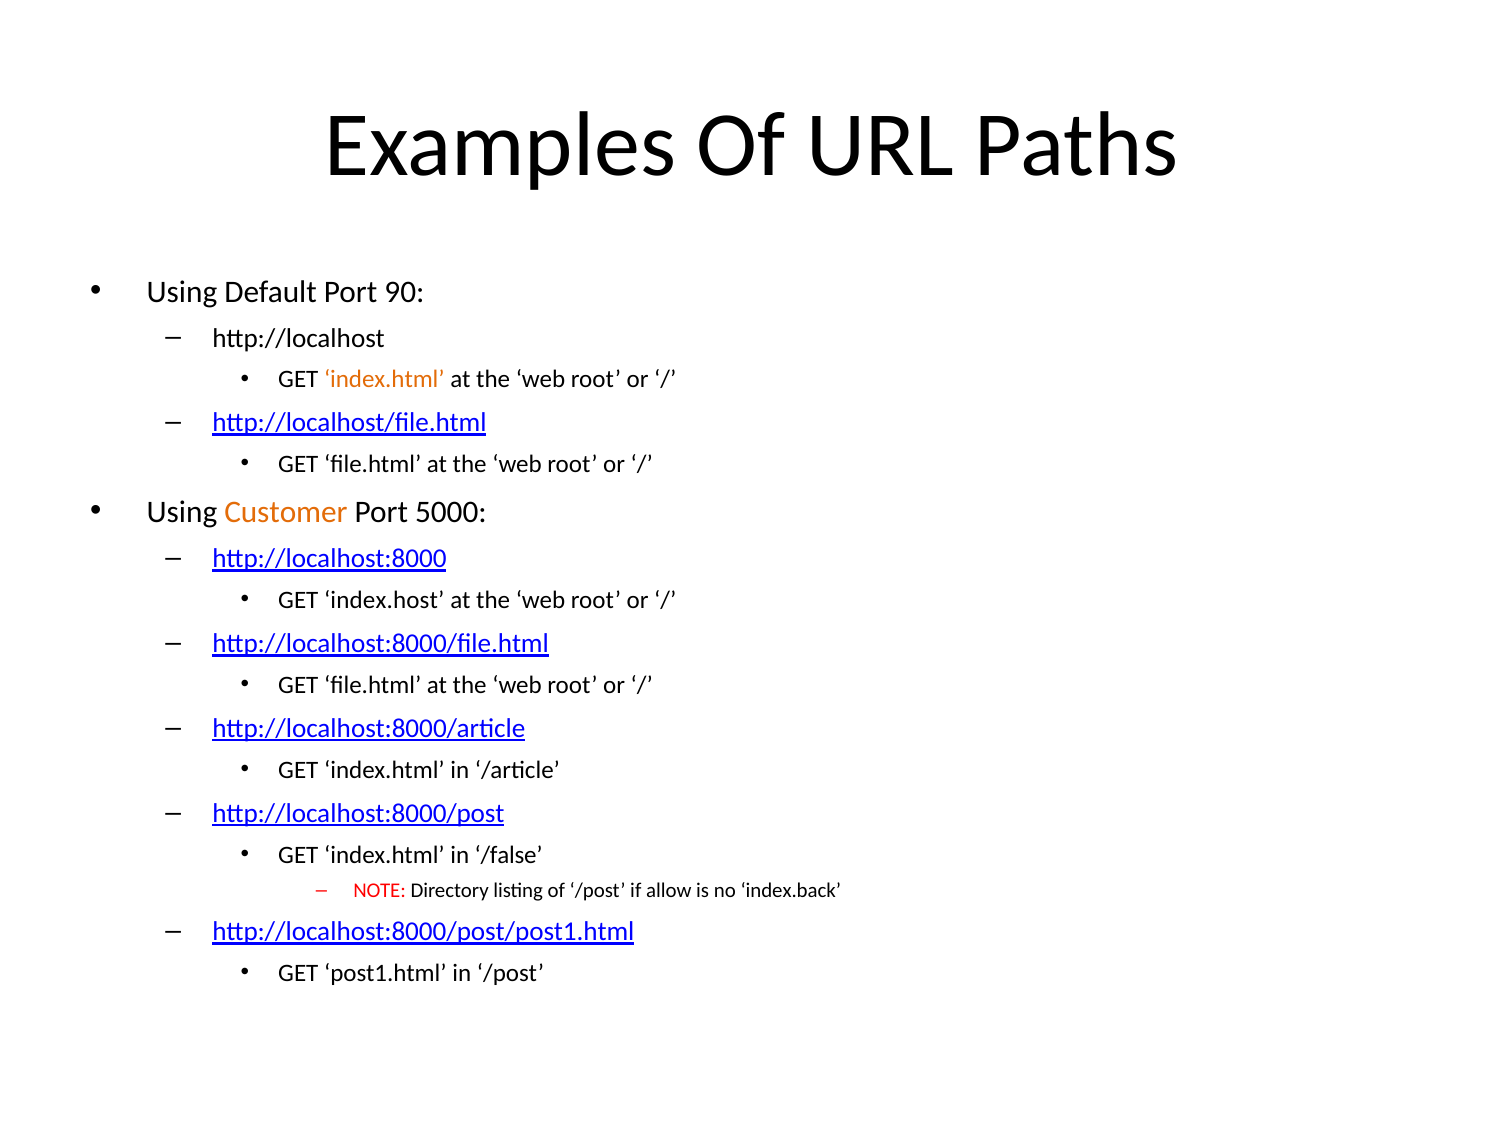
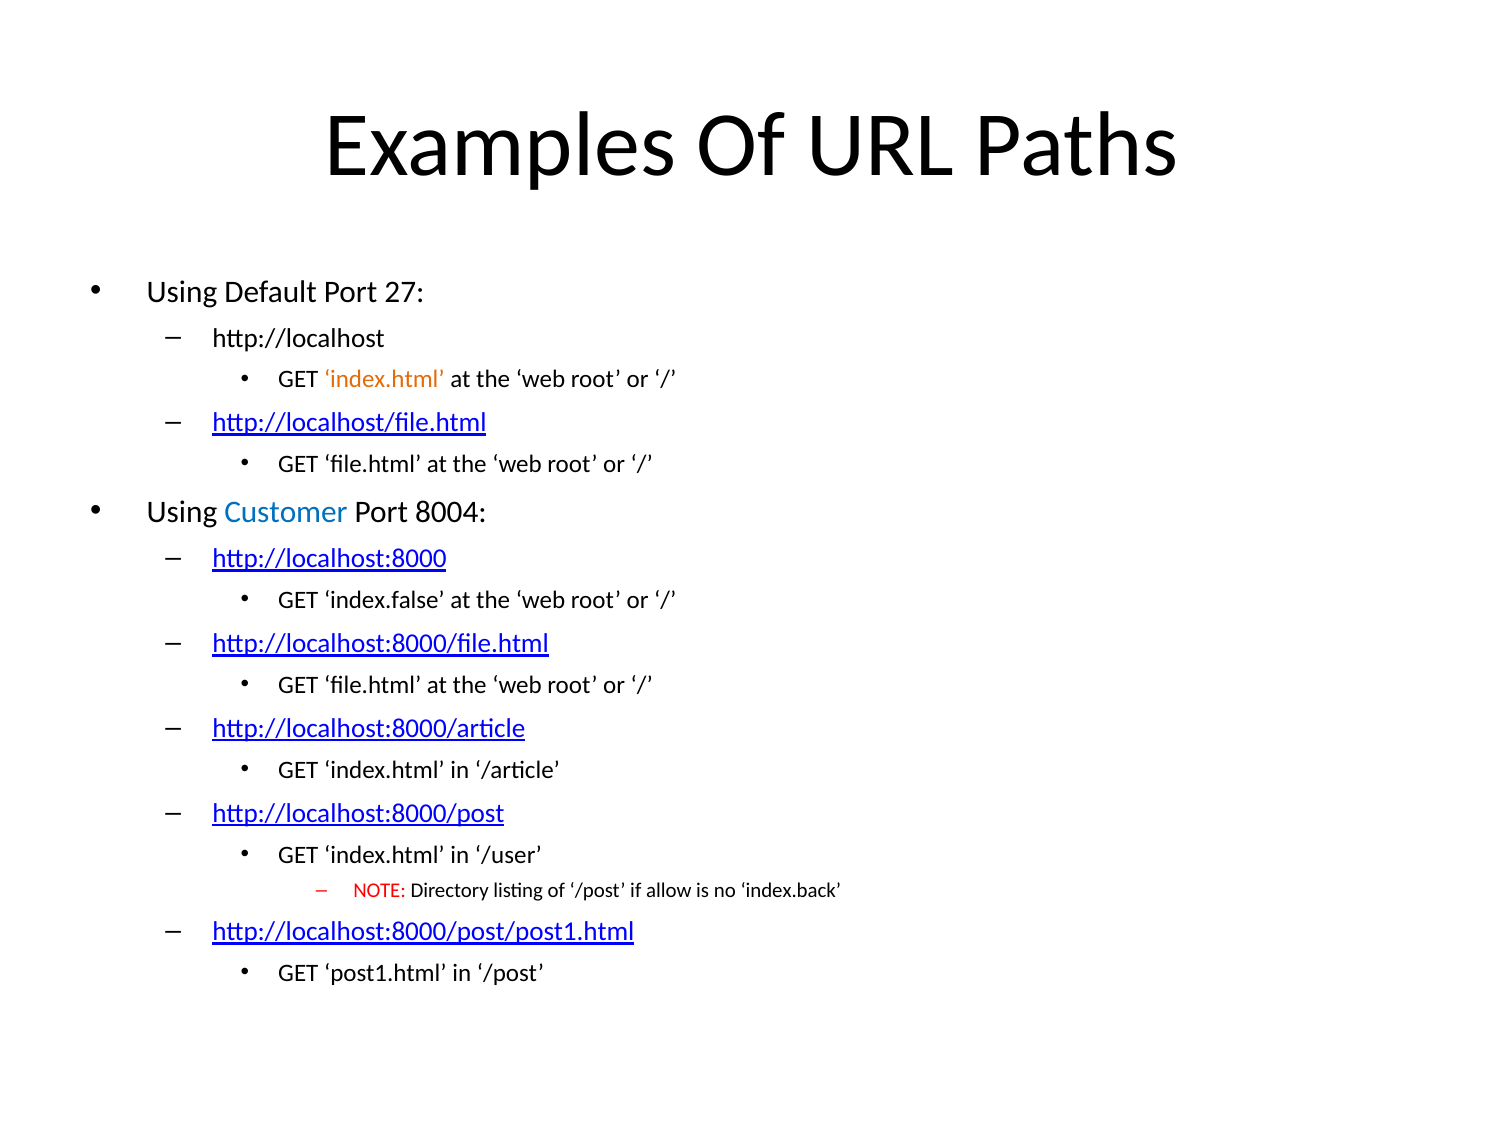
90: 90 -> 27 (404, 292)
Customer colour: orange -> blue (286, 512)
5000: 5000 -> 8004 (451, 512)
index.host: index.host -> index.false (384, 600)
/false: /false -> /user (508, 855)
